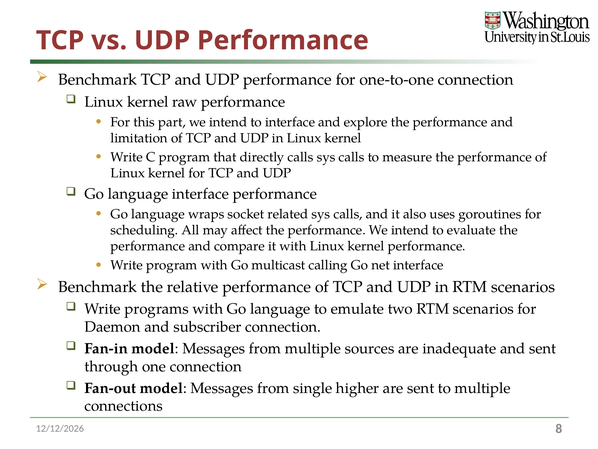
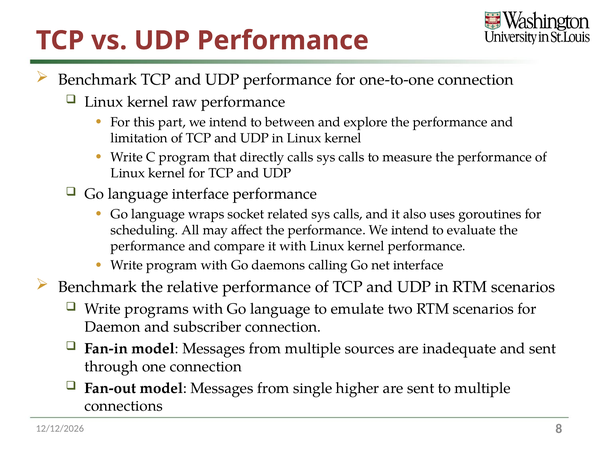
to interface: interface -> between (290, 122)
multicast: multicast -> daemons (278, 265)
